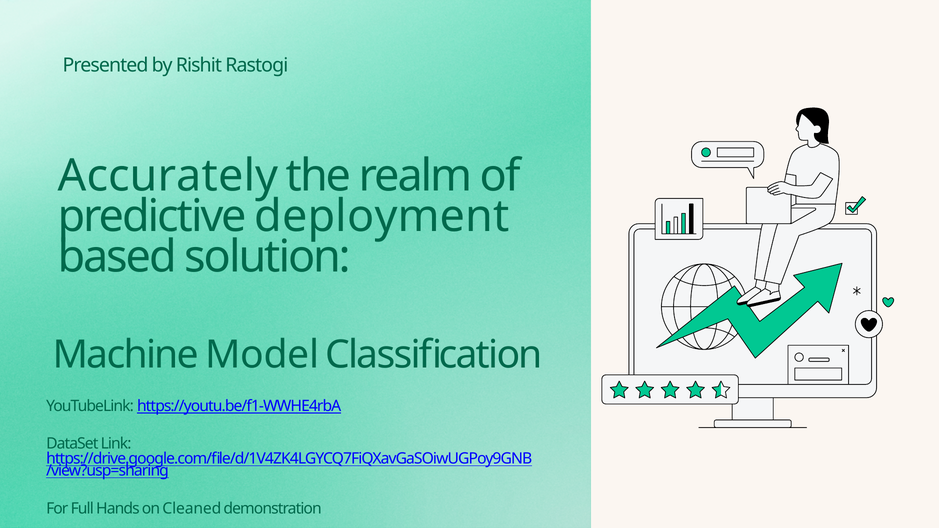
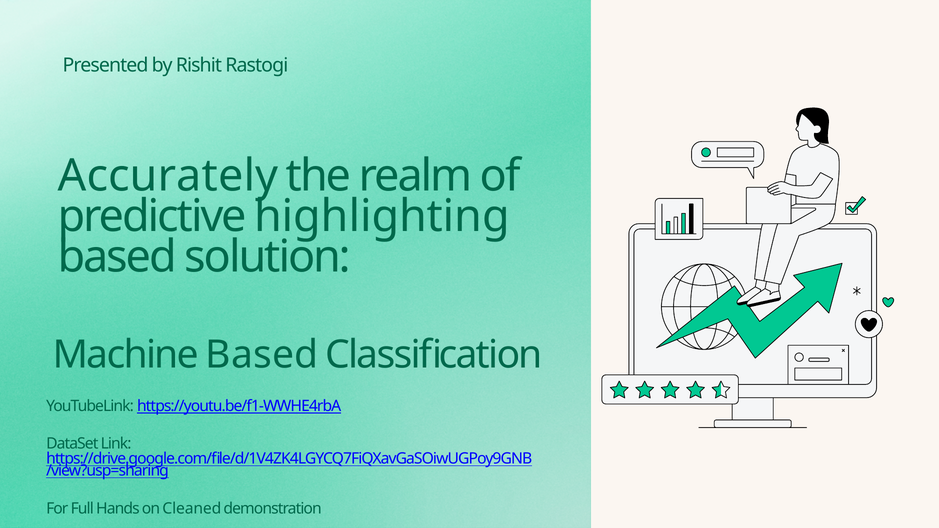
deployment: deployment -> highlighting (382, 217)
Machine Model: Model -> Based (262, 355)
